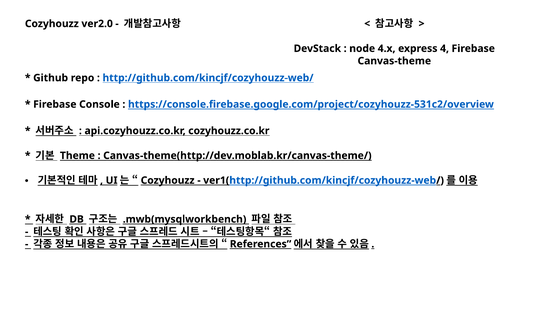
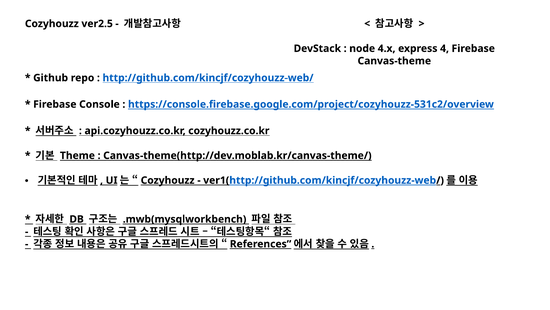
ver2.0: ver2.0 -> ver2.5 (97, 24)
